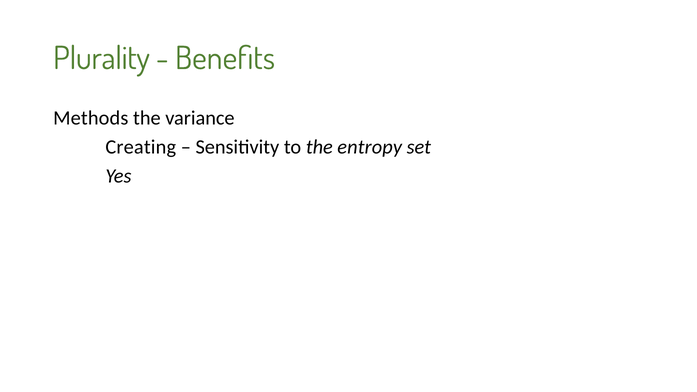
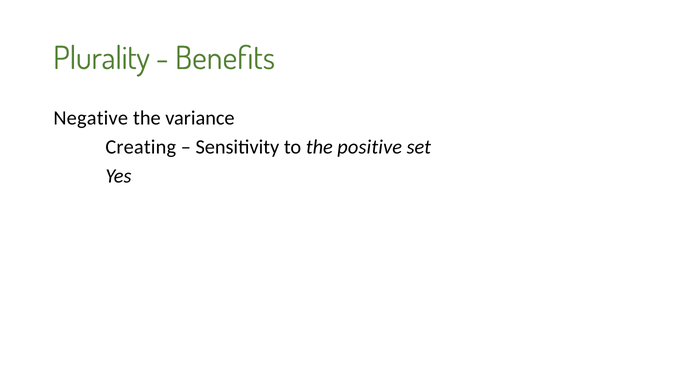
Methods: Methods -> Negative (91, 118)
entropy: entropy -> positive (370, 147)
